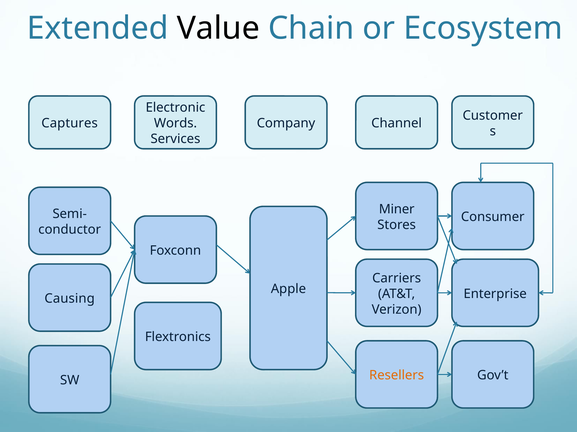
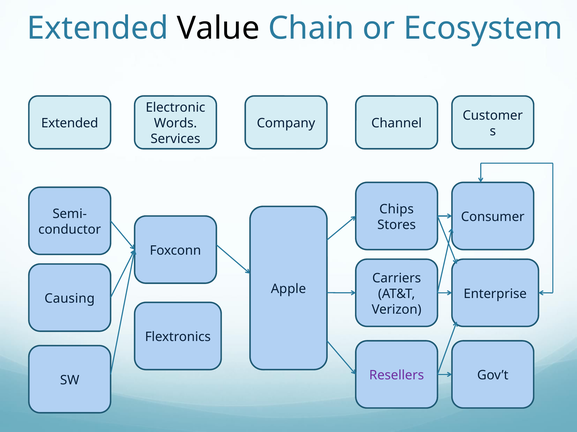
Captures: Captures -> Extended (70, 123)
Miner: Miner -> Chips (397, 209)
Resellers colour: orange -> purple (397, 376)
